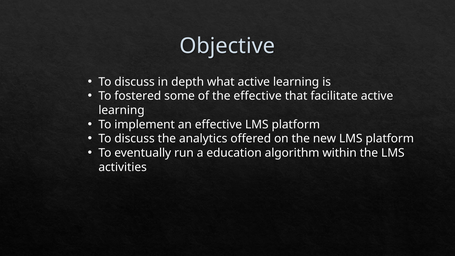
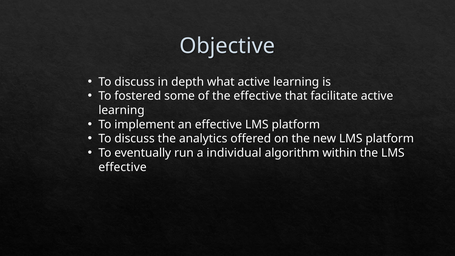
education: education -> individual (234, 153)
activities: activities -> effective (123, 167)
